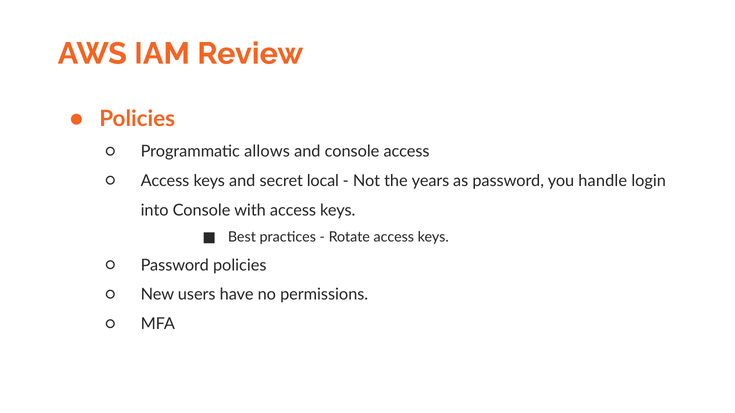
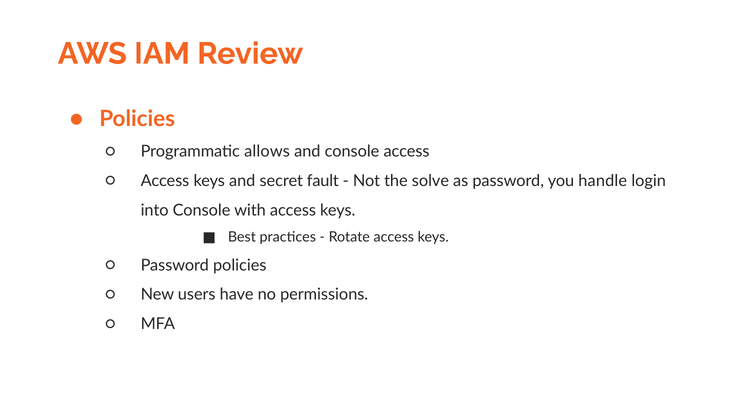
local: local -> fault (323, 181)
years: years -> solve (430, 181)
